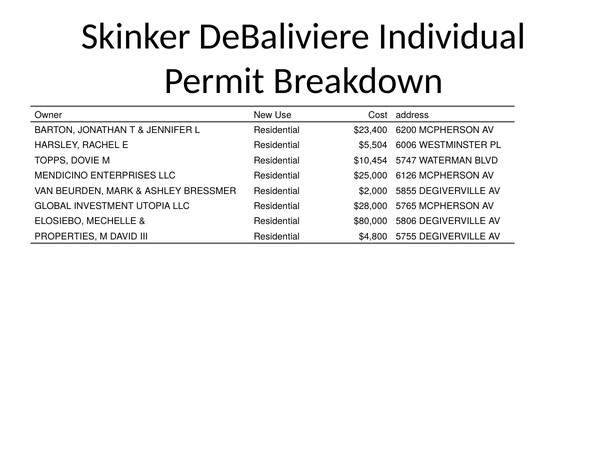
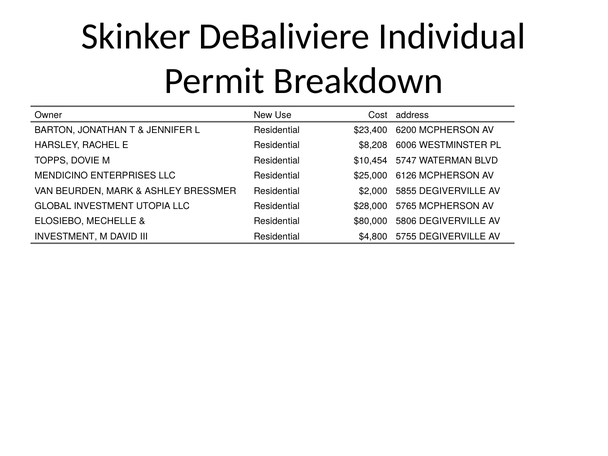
$5,504: $5,504 -> $8,208 (373, 145)
PROPERTIES: PROPERTIES -> INVESTMENT (66, 237)
